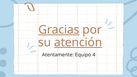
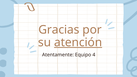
Gracias underline: present -> none (59, 30)
